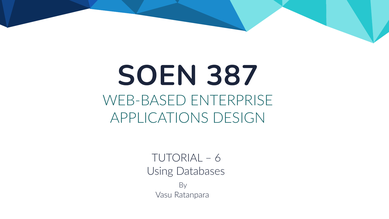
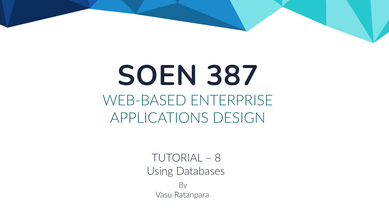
6: 6 -> 8 (218, 158)
